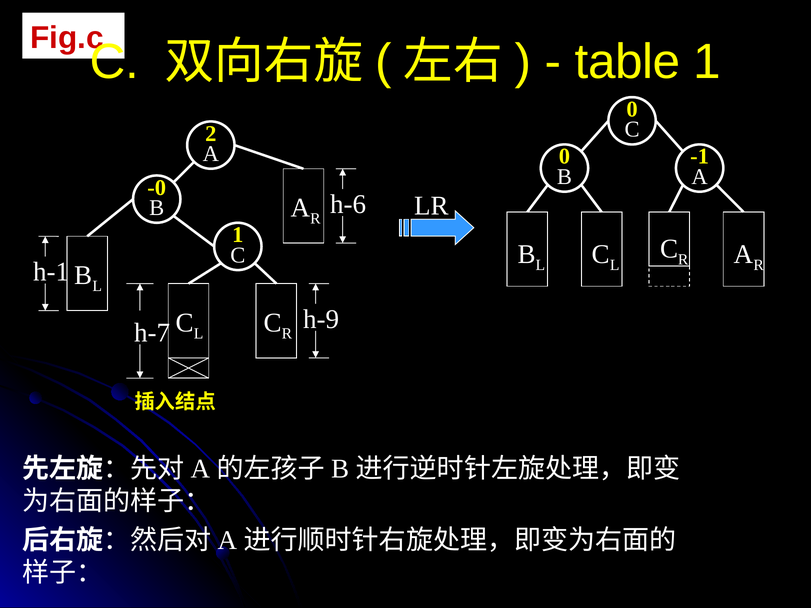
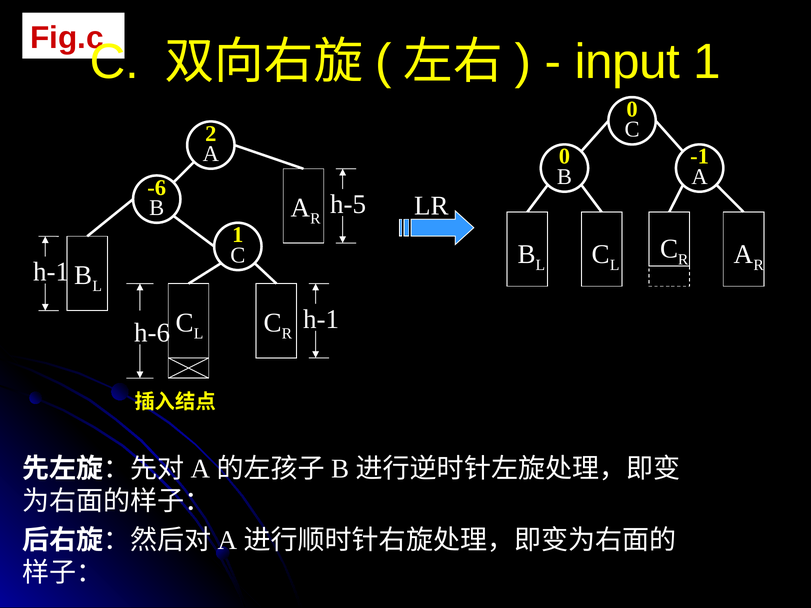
table: table -> input (628, 62)
-0: -0 -> -6 (157, 188)
h-6: h-6 -> h-5 (348, 204)
h-9: h-9 -> h-1 (321, 319)
h-7: h-7 -> h-6 (152, 333)
